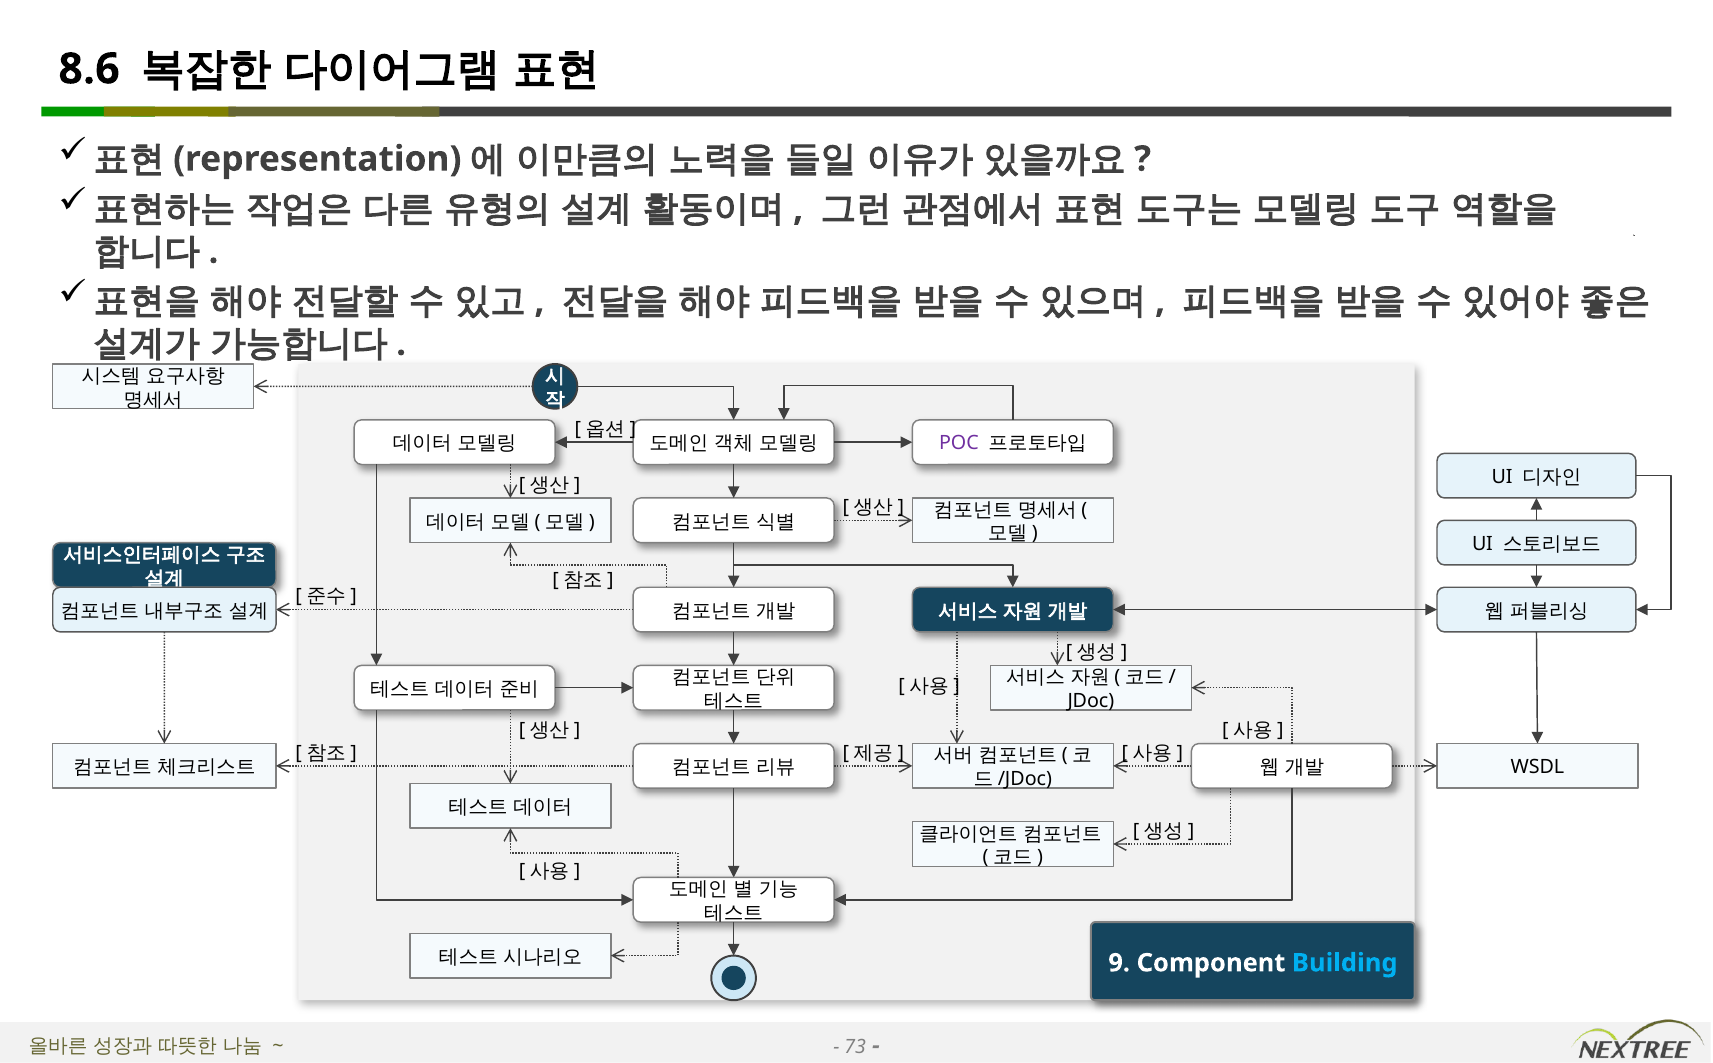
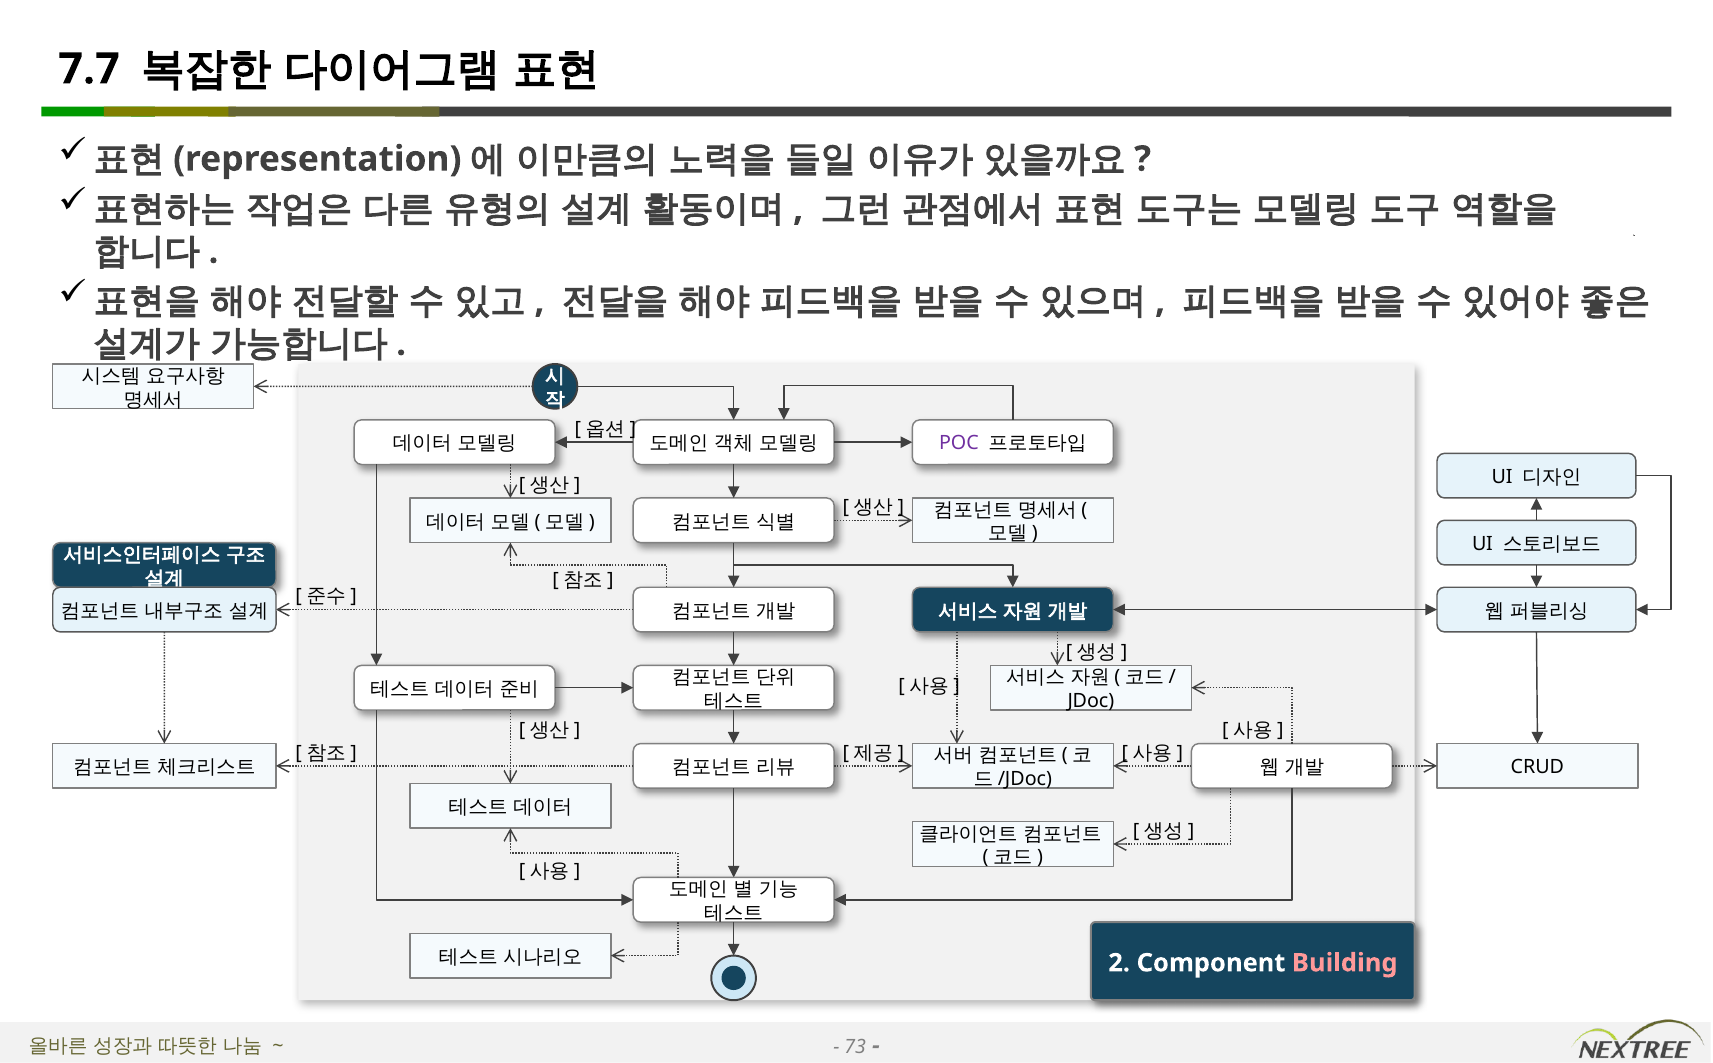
8.6: 8.6 -> 7.7 (89, 69)
WSDL: WSDL -> CRUD (1537, 767)
9: 9 -> 2 (1119, 963)
Building colour: light blue -> pink (1345, 963)
